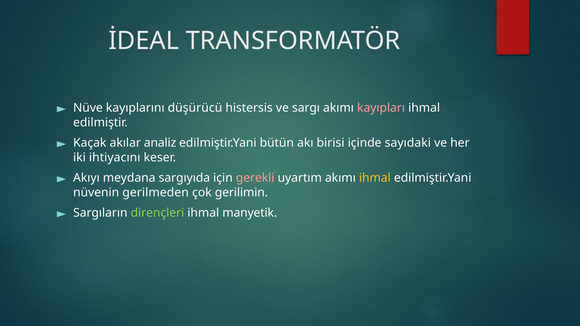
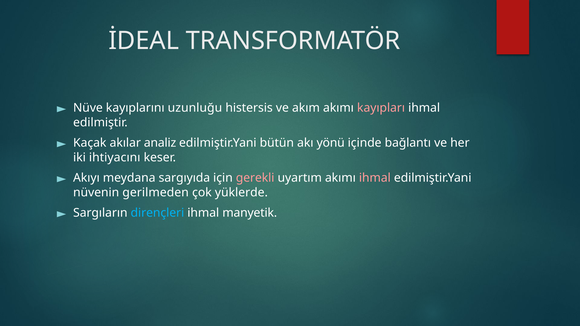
düşürücü: düşürücü -> uzunluğu (195, 108)
sargı: sargı -> akım (306, 108)
birisi: birisi -> yönü (331, 143)
sayıdaki: sayıdaki -> bağlantı (408, 143)
ihmal colour: yellow -> pink (375, 178)
gerilimin: gerilimin -> yüklerde (241, 193)
dirençleri colour: light green -> light blue (157, 213)
